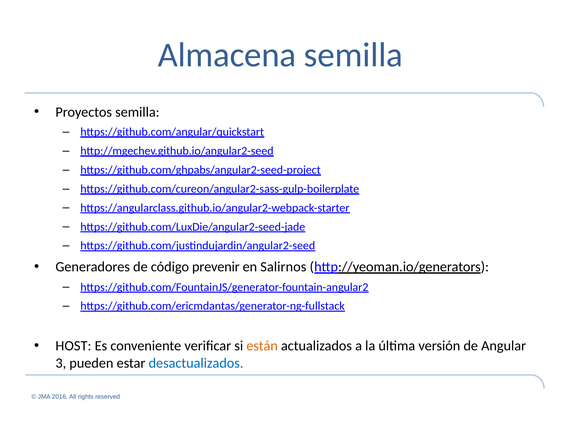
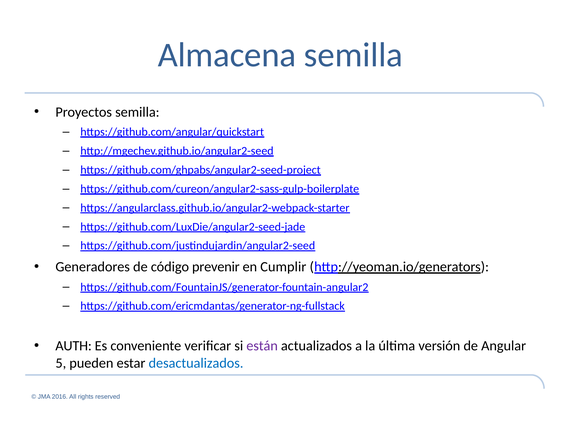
Salirnos: Salirnos -> Cumplir (283, 267)
HOST: HOST -> AUTH (74, 346)
están colour: orange -> purple (262, 346)
3: 3 -> 5 (61, 363)
